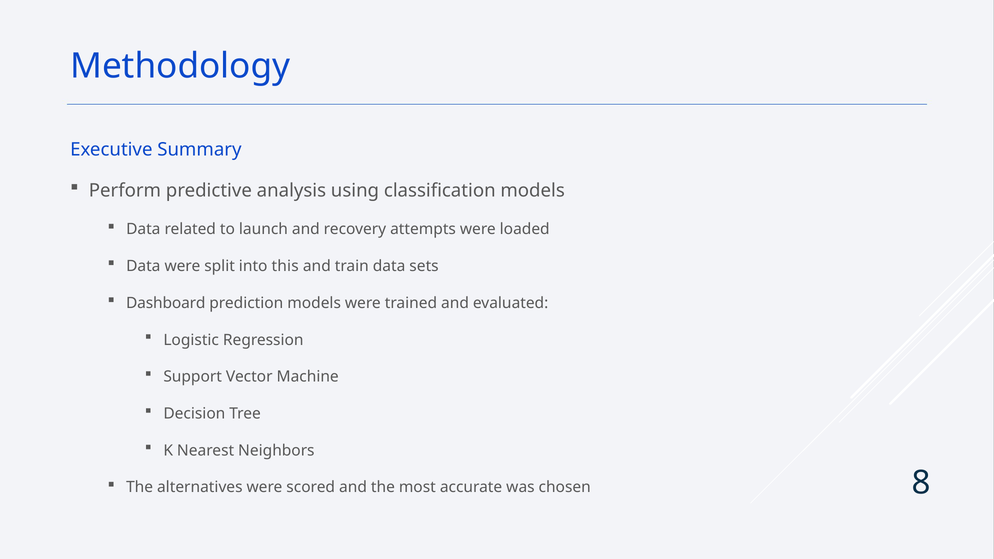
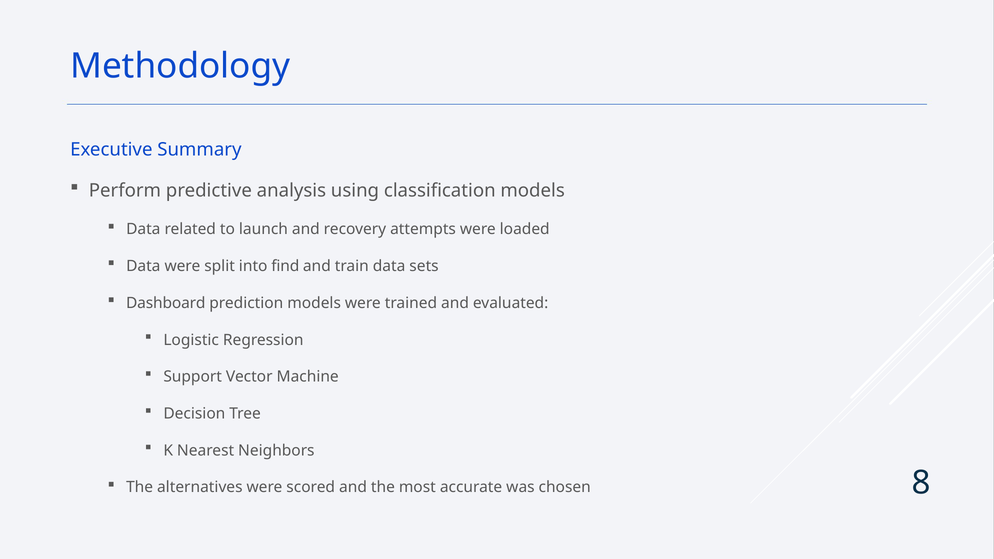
this: this -> find (285, 266)
